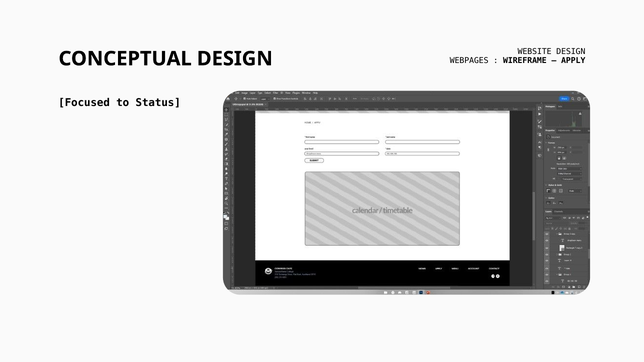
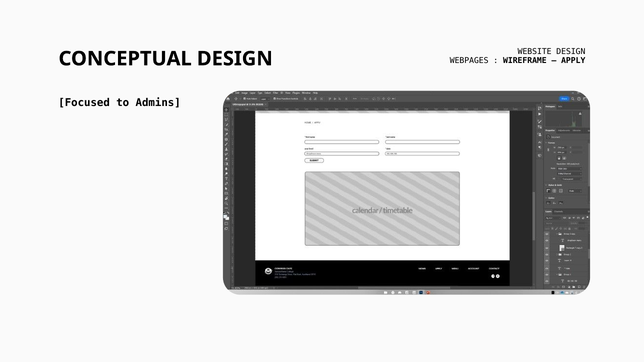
Status: Status -> Admins (158, 103)
